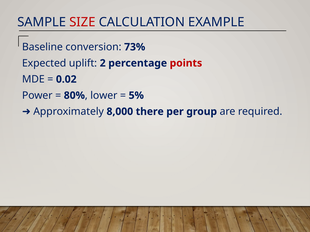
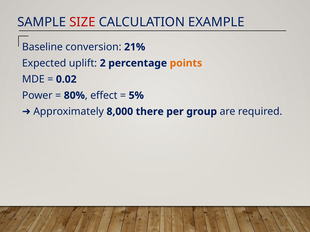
73%: 73% -> 21% (135, 47)
points colour: red -> orange (186, 63)
lower: lower -> effect (104, 96)
